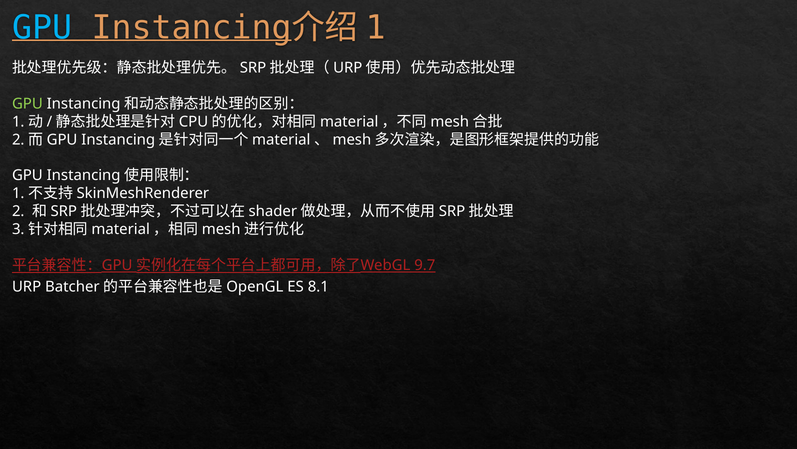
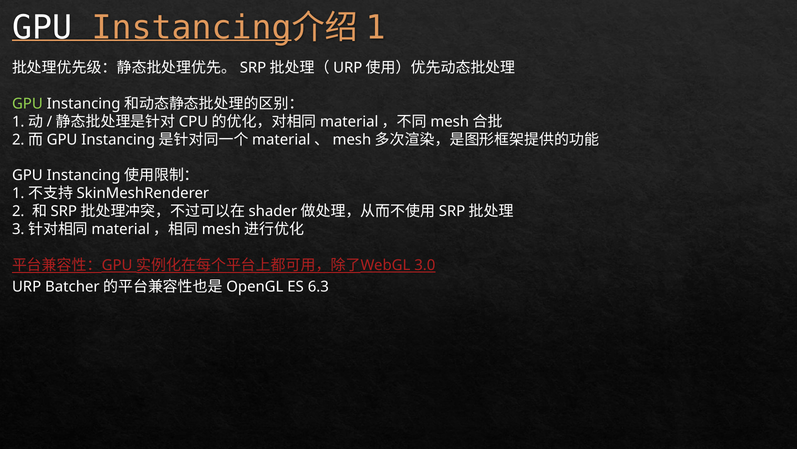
GPU colour: light blue -> white (42, 28)
9.7: 9.7 -> 3.0 (425, 265)
8.1: 8.1 -> 6.3 (318, 287)
